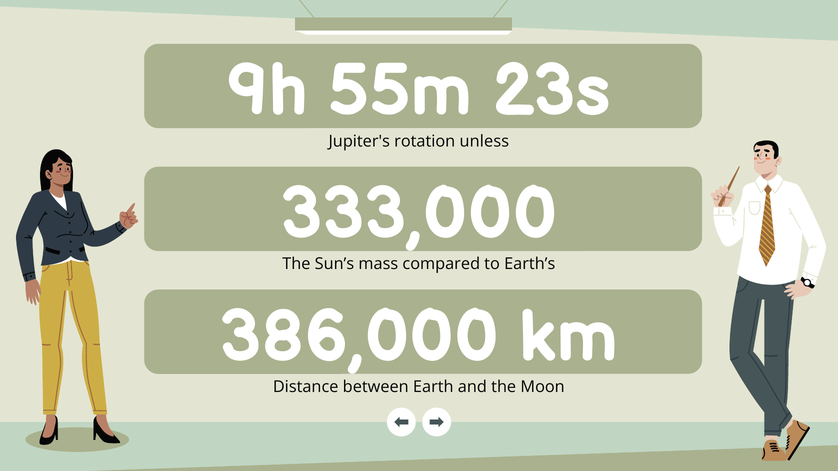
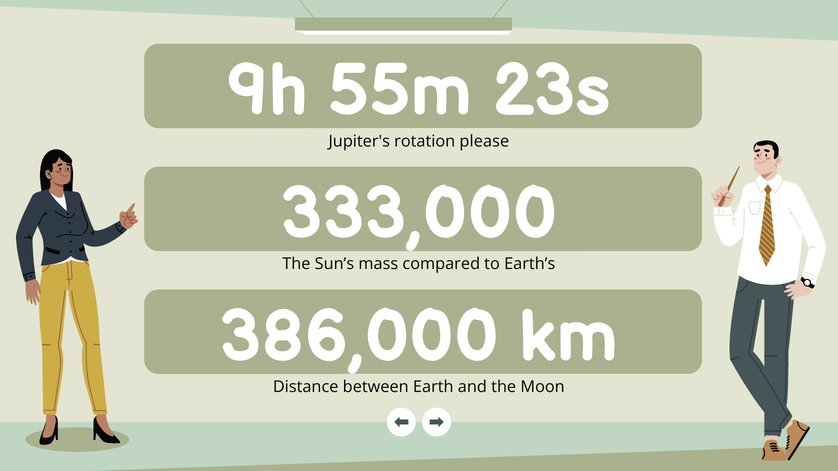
unless: unless -> please (484, 141)
